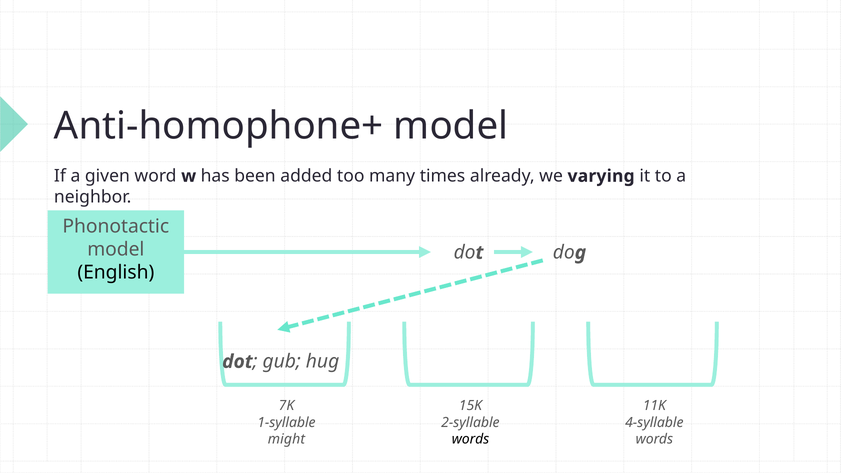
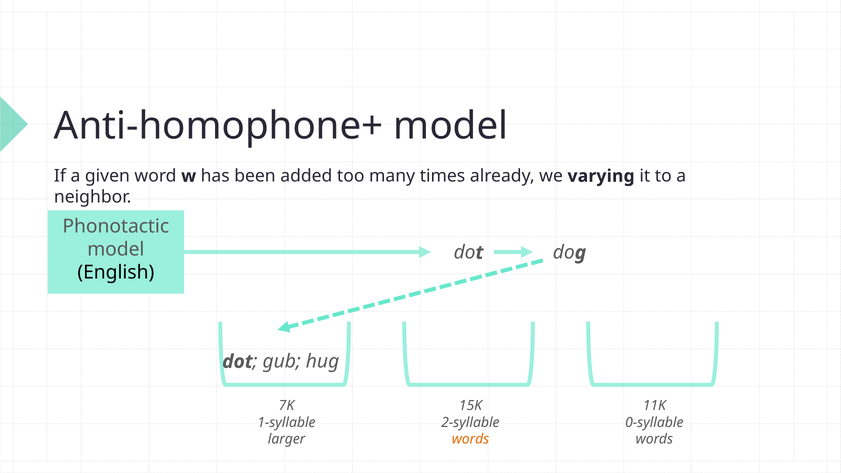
4-syllable: 4-syllable -> 0-syllable (654, 423)
might: might -> larger (287, 439)
words colour: black -> orange (471, 439)
